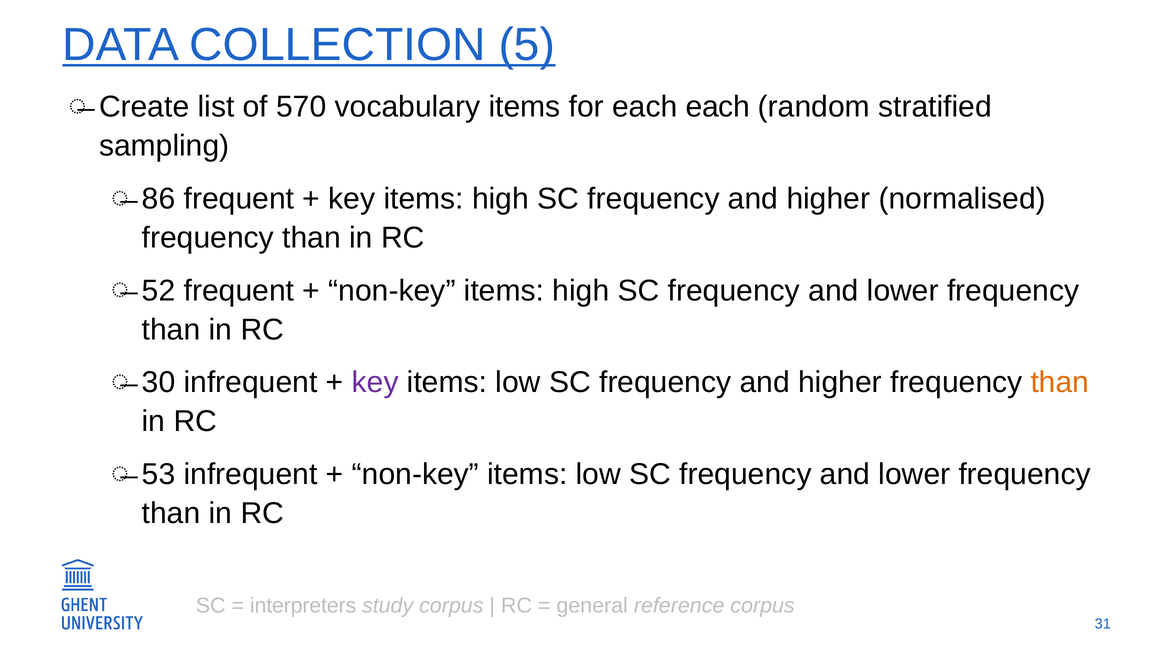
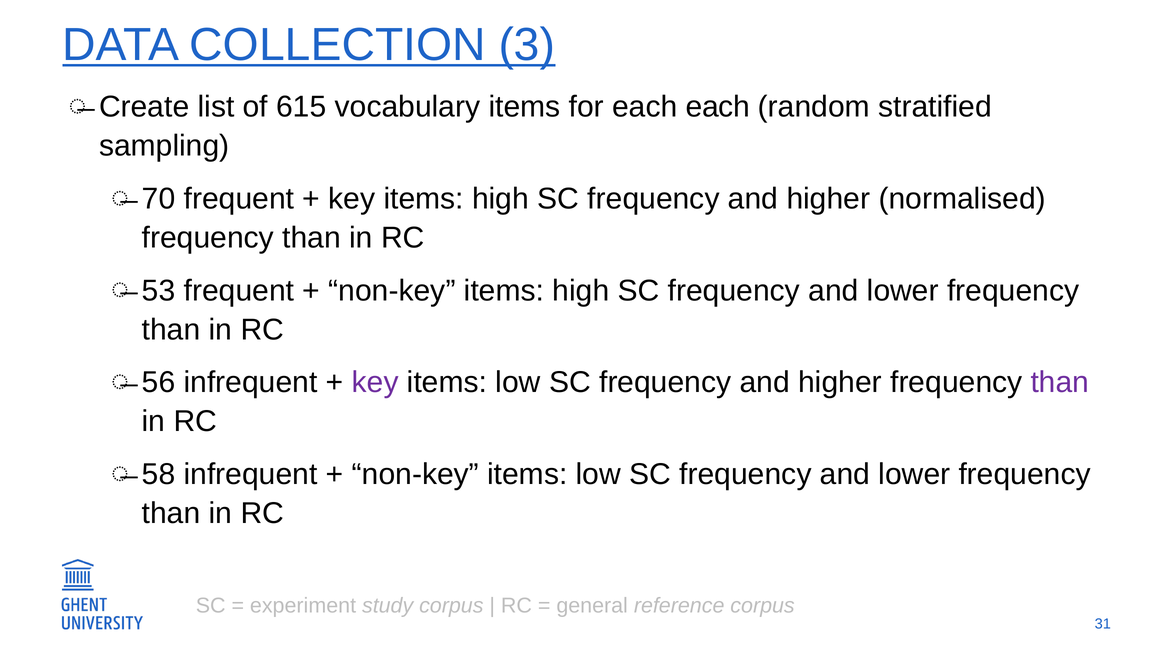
5: 5 -> 3 (527, 45)
570: 570 -> 615 (301, 107)
86: 86 -> 70 (159, 199)
52: 52 -> 53 (159, 291)
30: 30 -> 56 (159, 382)
than colour: orange -> purple (1060, 382)
53: 53 -> 58 (159, 474)
interpreters: interpreters -> experiment (303, 605)
